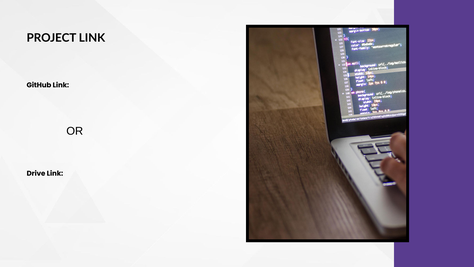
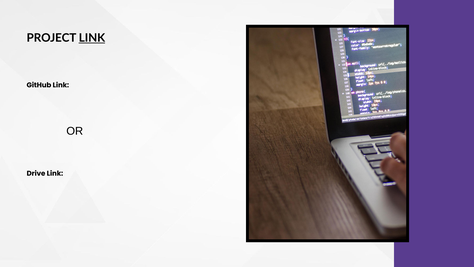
LINK underline: none -> present (92, 38)
